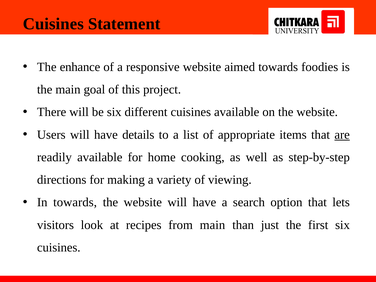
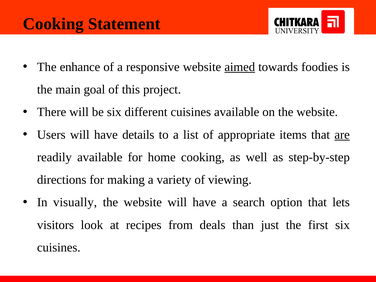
Cuisines: Cuisines -> Cooking (53, 24)
aimed underline: none -> present (240, 67)
In towards: towards -> visually (75, 202)
from main: main -> deals (213, 225)
